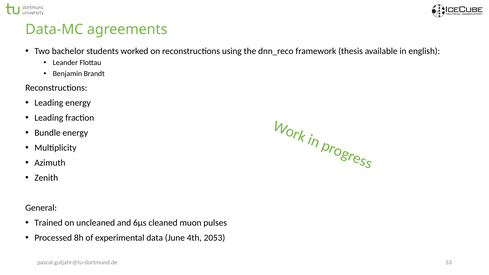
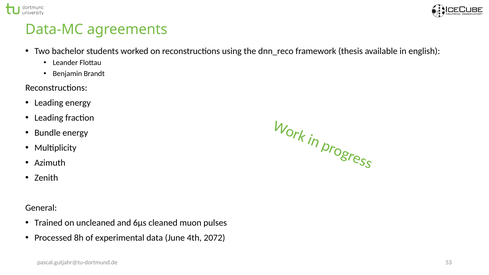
2053: 2053 -> 2072 (214, 238)
